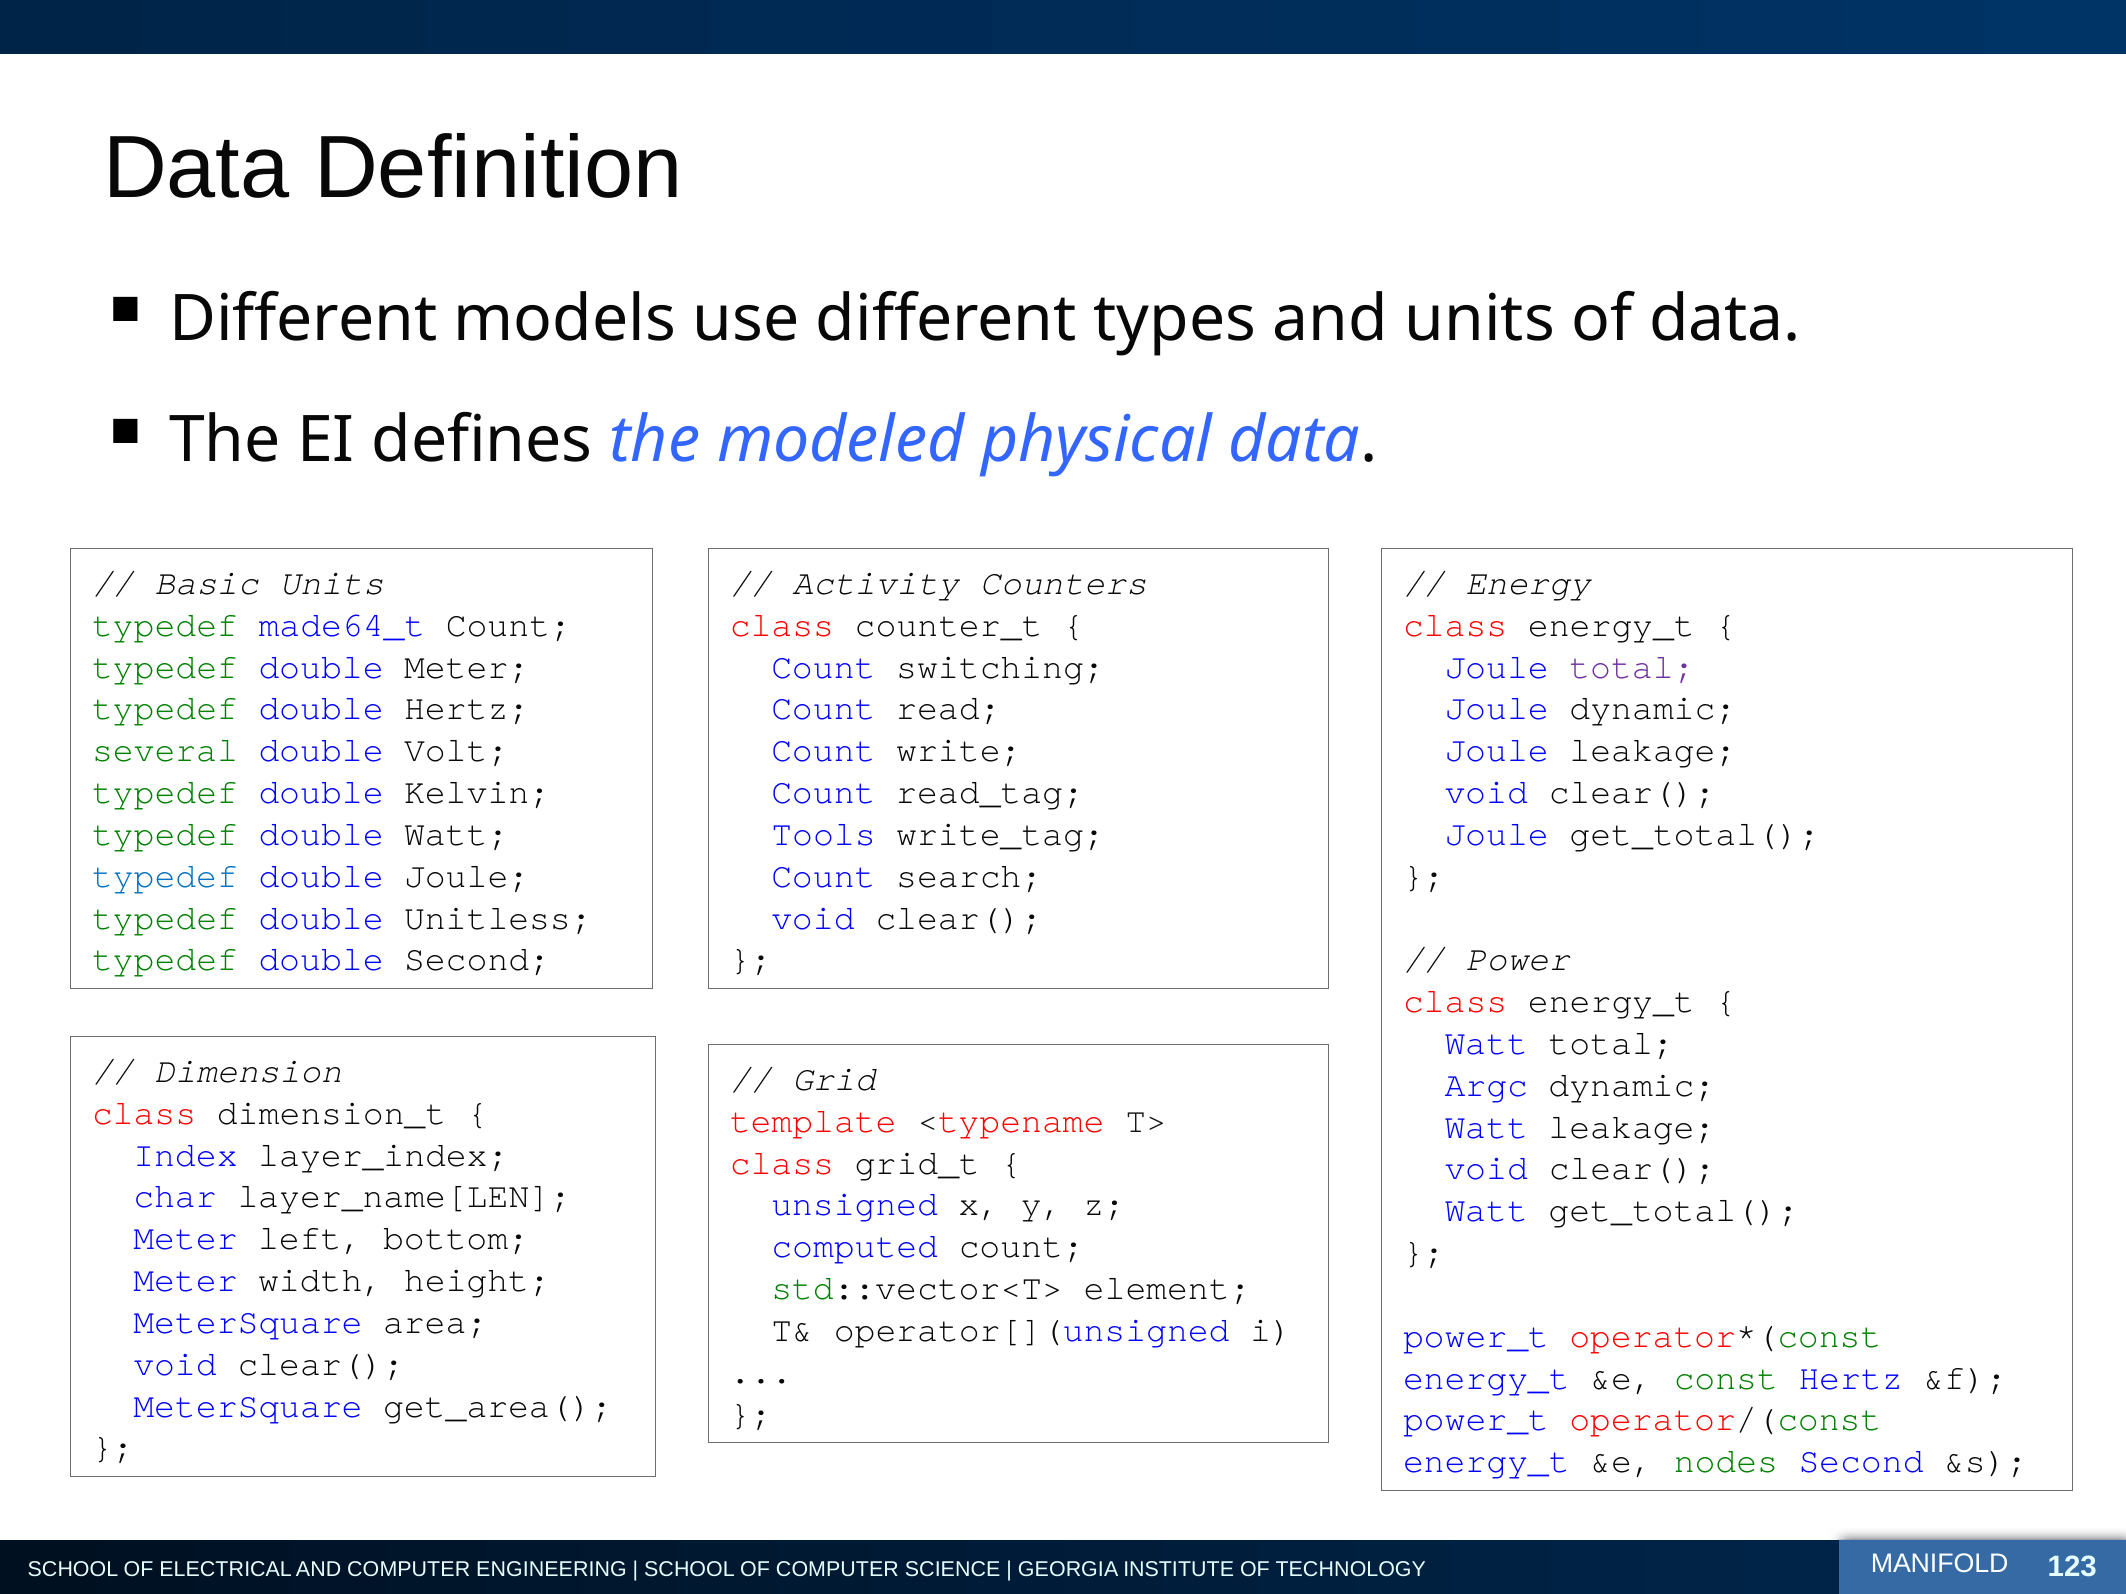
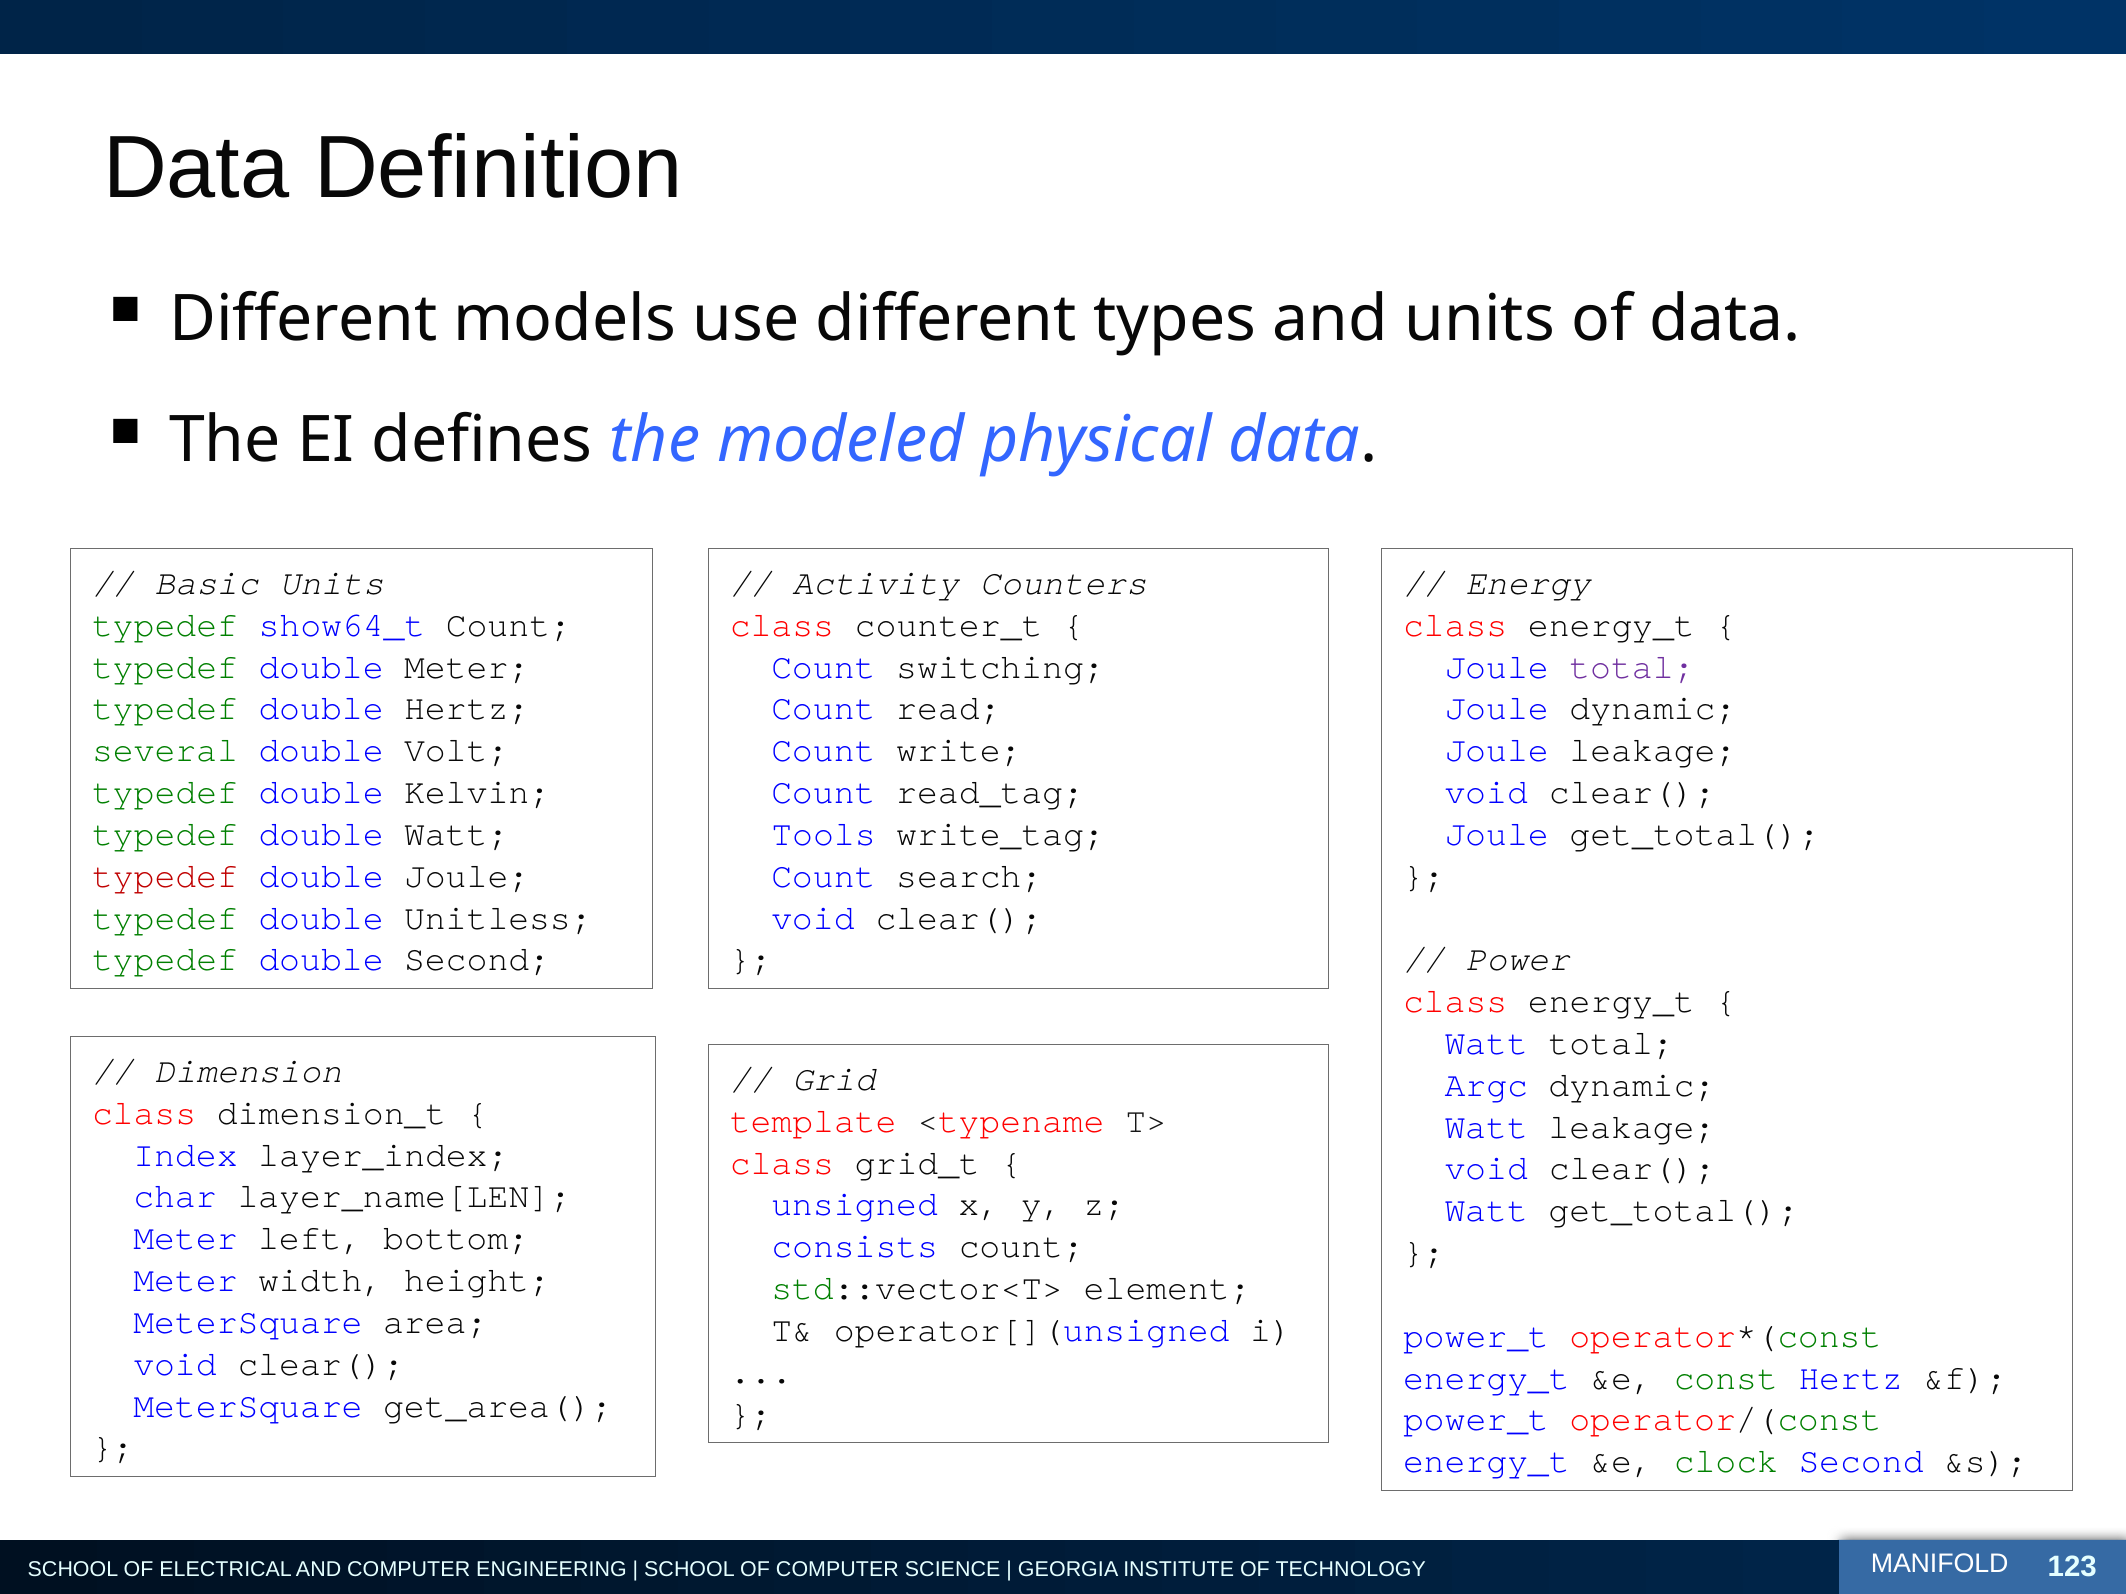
made64_t: made64_t -> show64_t (342, 625)
typedef colour: blue -> red (165, 876)
computed: computed -> consists (855, 1246)
nodes: nodes -> clock (1726, 1462)
